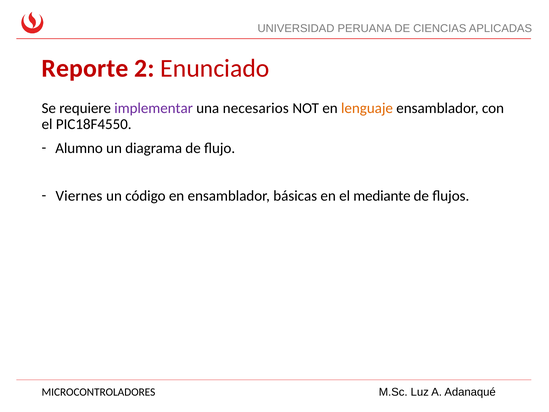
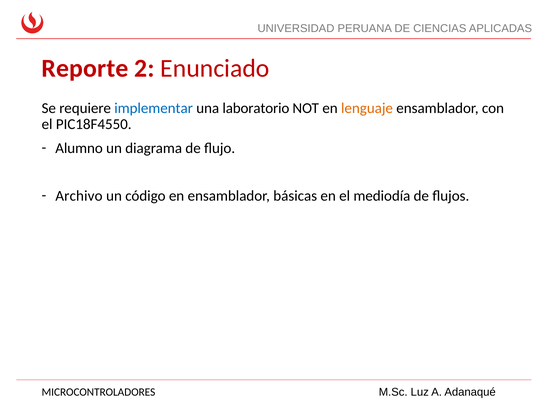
implementar colour: purple -> blue (154, 108)
necesarios: necesarios -> laboratorio (256, 108)
Viernes: Viernes -> Archivo (79, 196)
mediante: mediante -> mediodía (382, 196)
